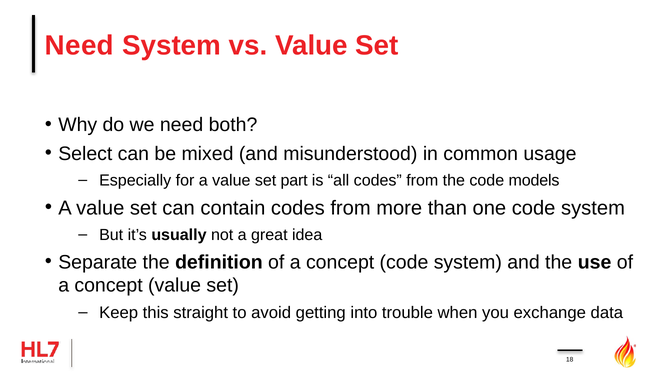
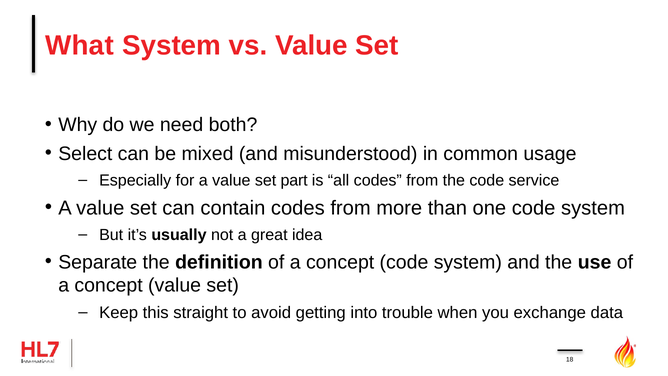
Need: Need -> What (79, 46)
models: models -> service (534, 180)
